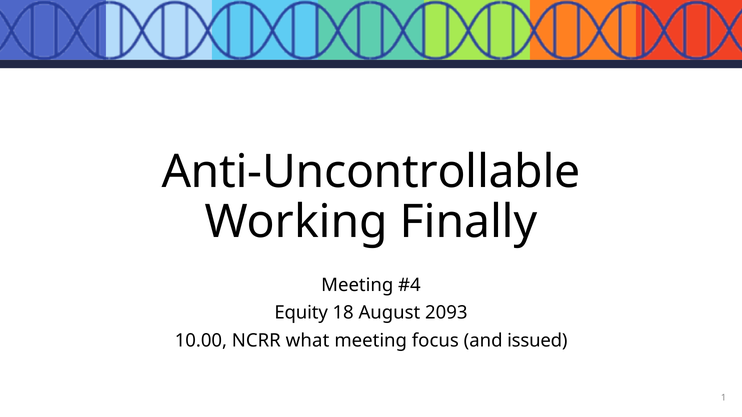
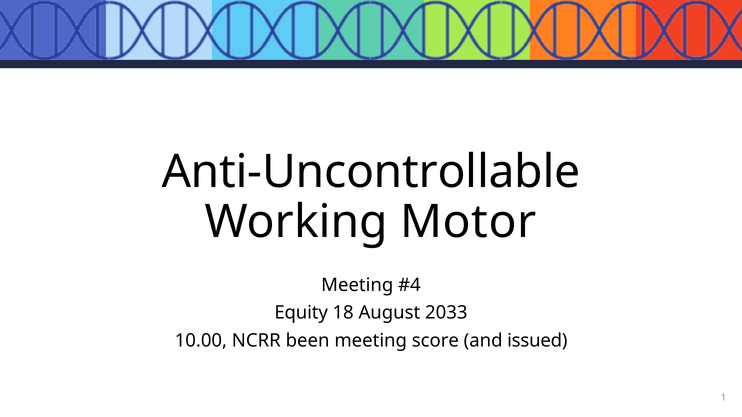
Finally: Finally -> Motor (468, 222)
2093: 2093 -> 2033 (446, 313)
what: what -> been (308, 341)
focus: focus -> score (435, 341)
